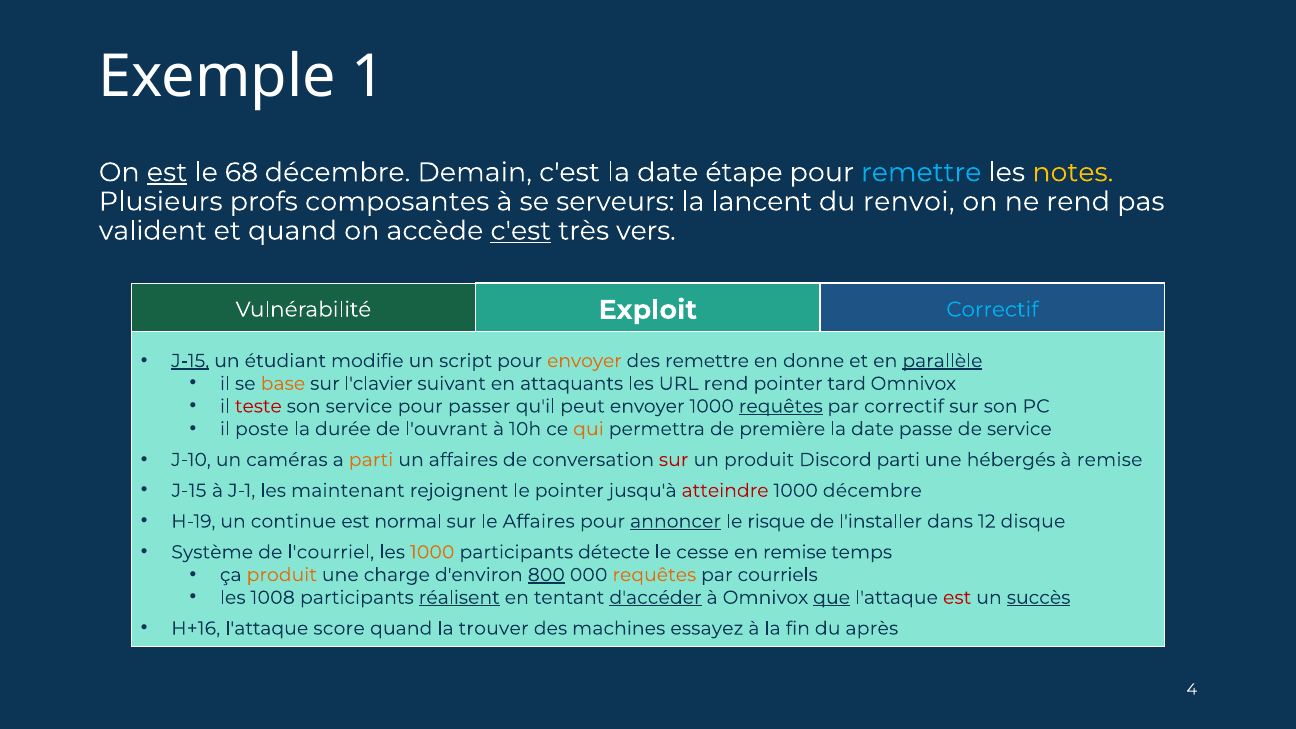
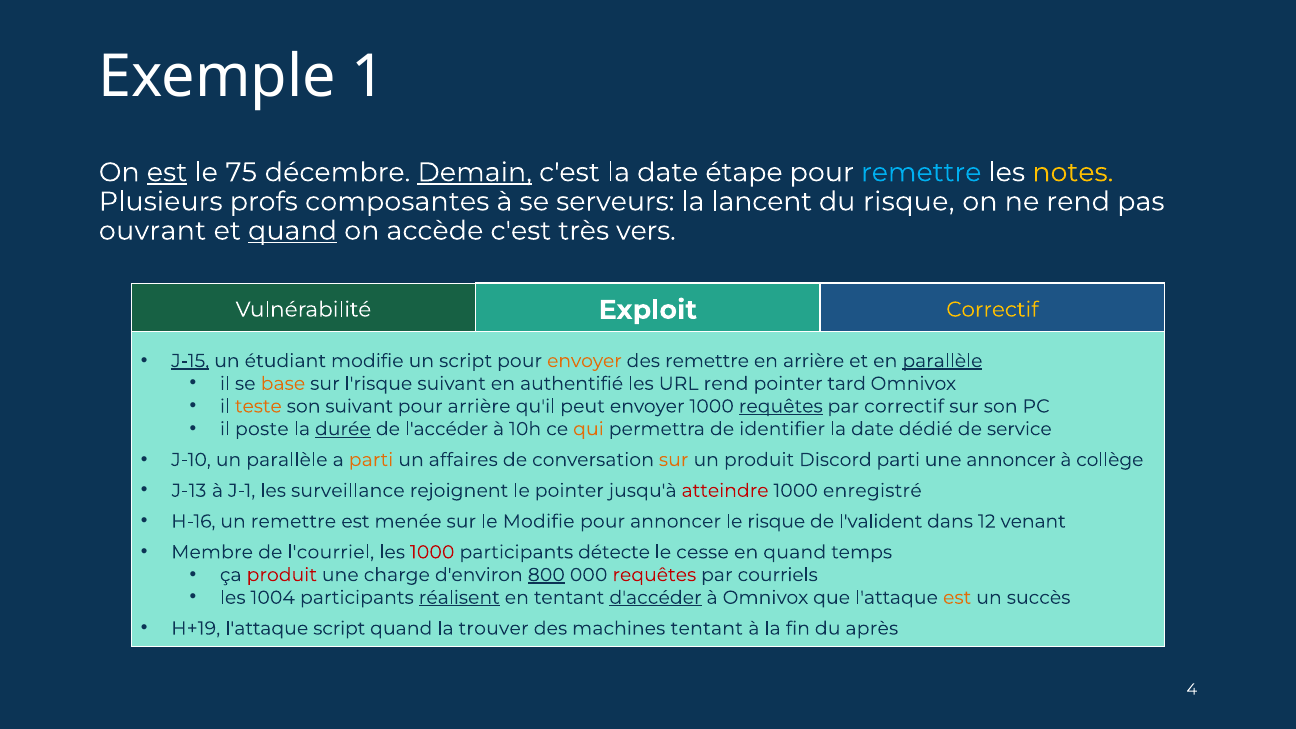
68: 68 -> 75 (241, 172)
Demain underline: none -> present (475, 172)
du renvoi: renvoi -> risque (909, 202)
valident: valident -> ouvrant (153, 231)
quand underline: none -> present (293, 231)
c'est underline: present -> none (521, 231)
Correctif colour: light blue -> yellow (992, 310)
en donne: donne -> arrière (814, 361)
l'clavier: l'clavier -> l'risque (378, 384)
attaquants: attaquants -> authentifié (572, 384)
teste colour: red -> orange (258, 406)
son service: service -> suivant (359, 406)
pour passer: passer -> arrière (479, 406)
durée underline: none -> present (343, 429)
l'ouvrant: l'ouvrant -> l'accéder (447, 429)
première: première -> identifier (782, 429)
passe: passe -> dédié (926, 429)
un caméras: caméras -> parallèle (287, 460)
sur colour: red -> orange (674, 460)
une hébergés: hébergés -> annoncer (1011, 460)
à remise: remise -> collège (1110, 460)
J-15: J-15 -> J-13 (189, 491)
maintenant: maintenant -> surveillance (348, 491)
1000 décembre: décembre -> enregistré (872, 491)
H-19: H-19 -> H-16 (193, 521)
un continue: continue -> remettre (293, 521)
normal: normal -> menée (408, 521)
le Affaires: Affaires -> Modifie (539, 521)
annoncer underline: present -> none (676, 521)
l'installer: l'installer -> l'valident (881, 521)
disque: disque -> venant (1033, 521)
Système: Système -> Membre (212, 552)
1000 colour: orange -> red (432, 552)
en remise: remise -> quand (795, 552)
produit colour: orange -> red (282, 575)
requêtes colour: orange -> red (654, 575)
1008: 1008 -> 1004 (273, 598)
que underline: present -> none (832, 598)
est colour: red -> orange (957, 598)
succès underline: present -> none (1039, 598)
H+16: H+16 -> H+19 (196, 628)
l'attaque score: score -> script (339, 628)
machines essayez: essayez -> tentant (707, 628)
